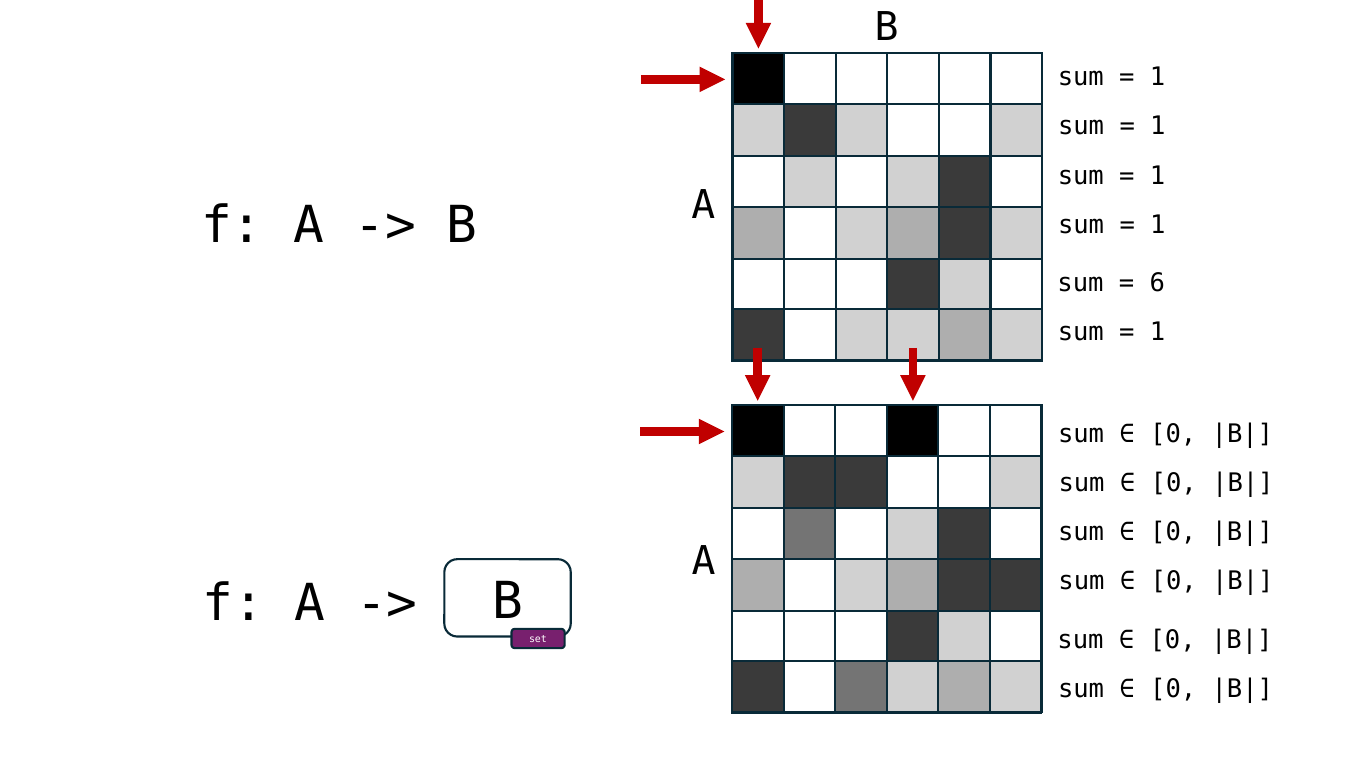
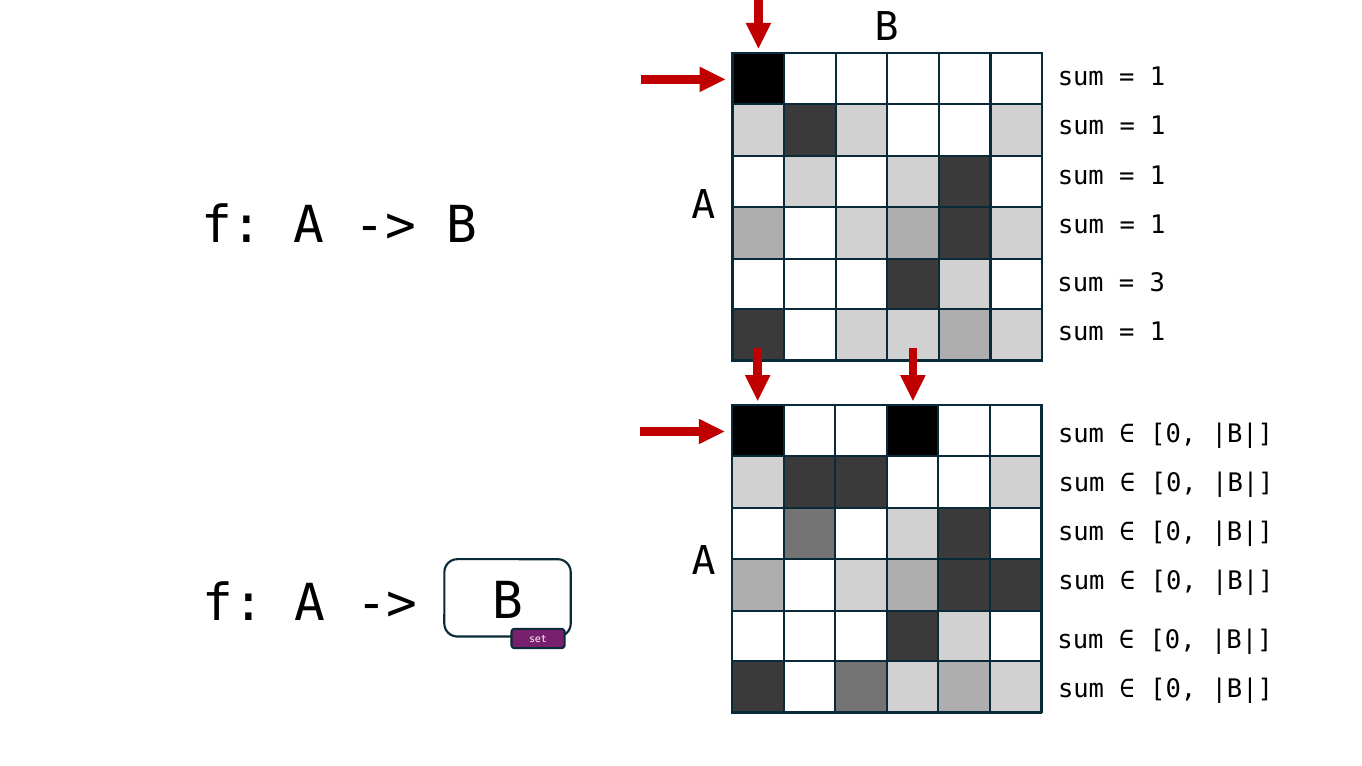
6: 6 -> 3 (1157, 283)
